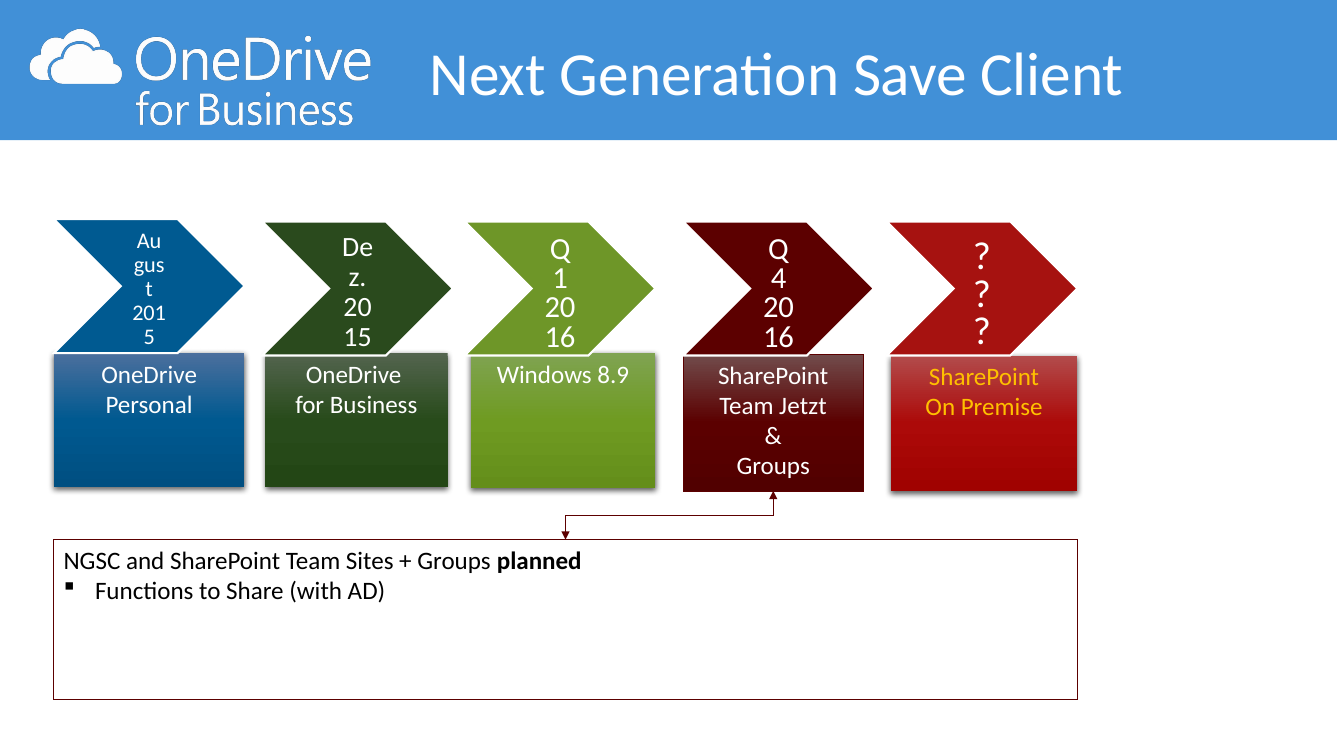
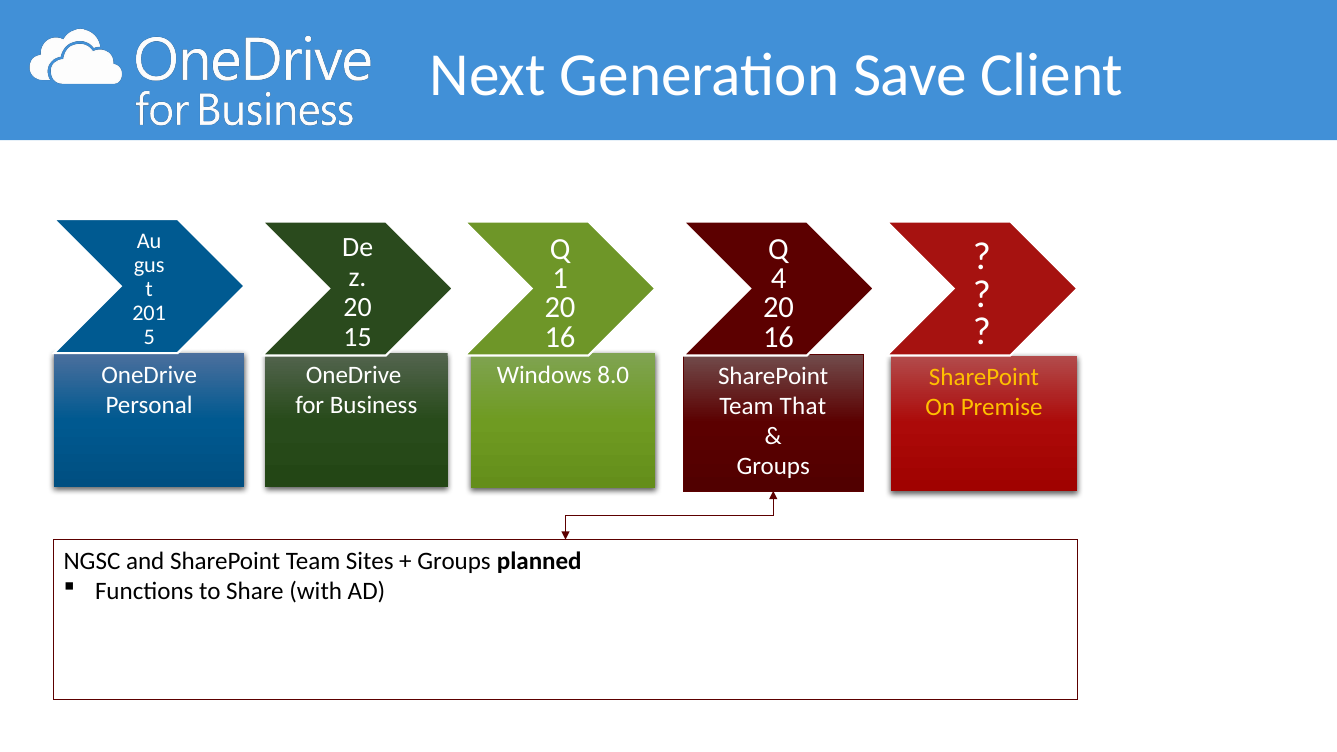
8.9: 8.9 -> 8.0 (613, 375)
Jetzt: Jetzt -> That (803, 406)
